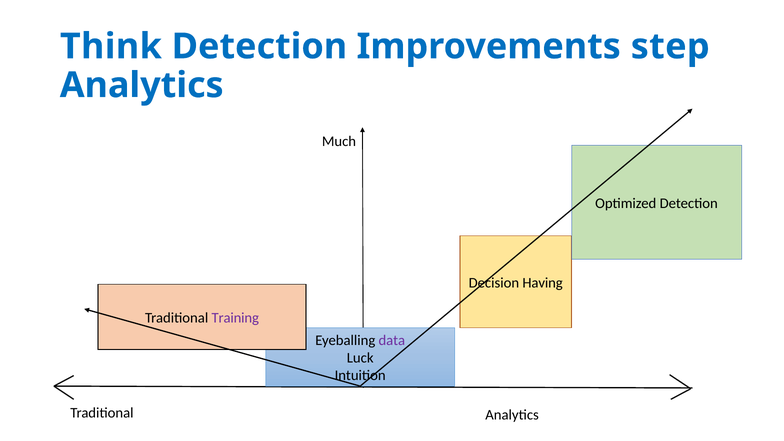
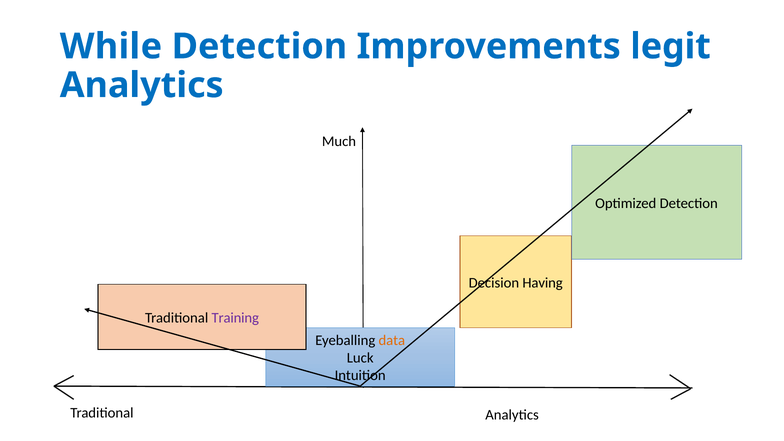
Think: Think -> While (111, 46)
step: step -> legit (670, 46)
data colour: purple -> orange (392, 340)
